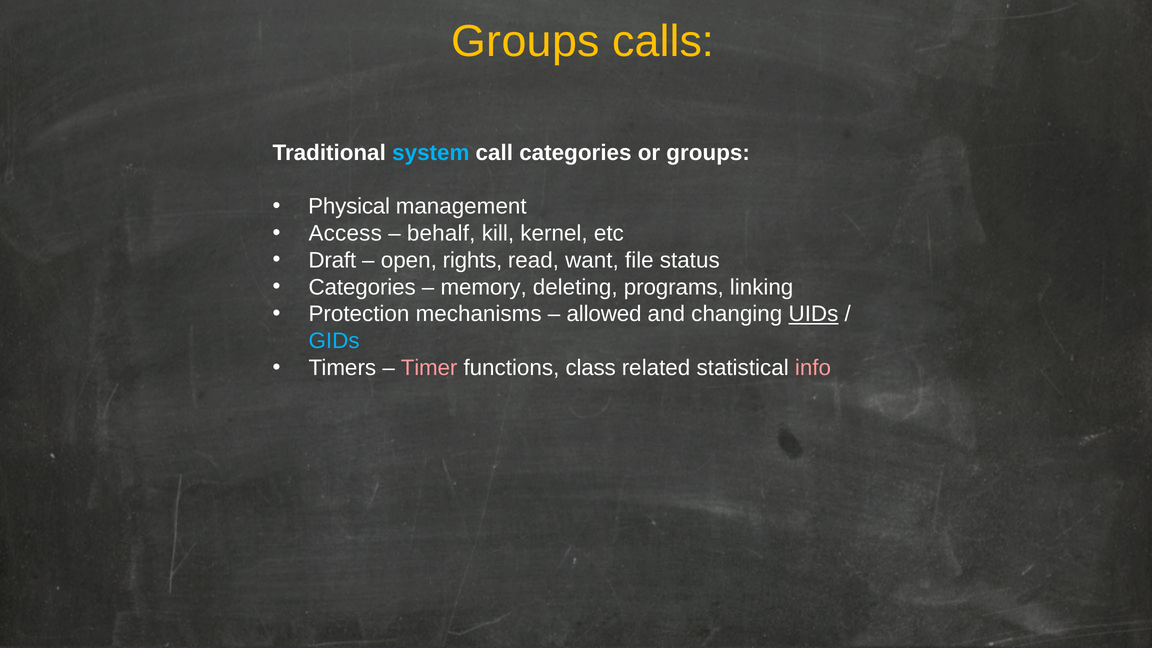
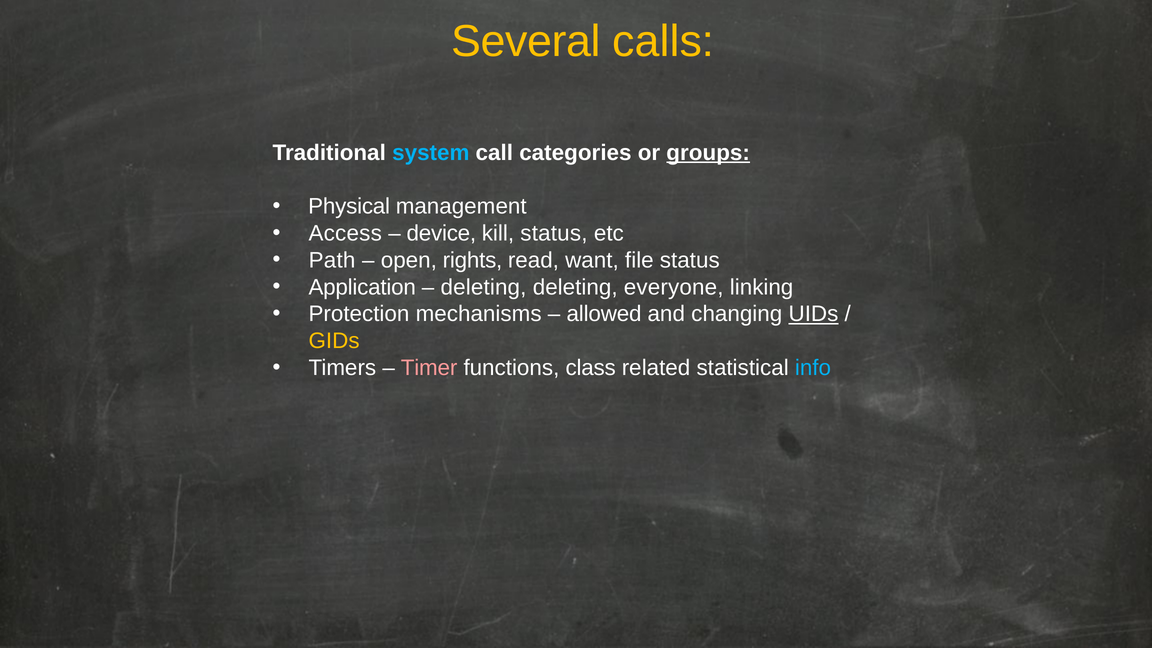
Groups: Groups -> Several (526, 42)
groups underline: none -> present (708, 153)
behalf: behalf -> device (441, 233)
kill kernel: kernel -> status (554, 233)
Draft: Draft -> Path (332, 260)
Categories: Categories -> Application (362, 287)
memory: memory -> deleting (484, 287)
programs: programs -> everyone (674, 287)
GIDs colour: light blue -> yellow (334, 341)
info colour: pink -> light blue (813, 368)
